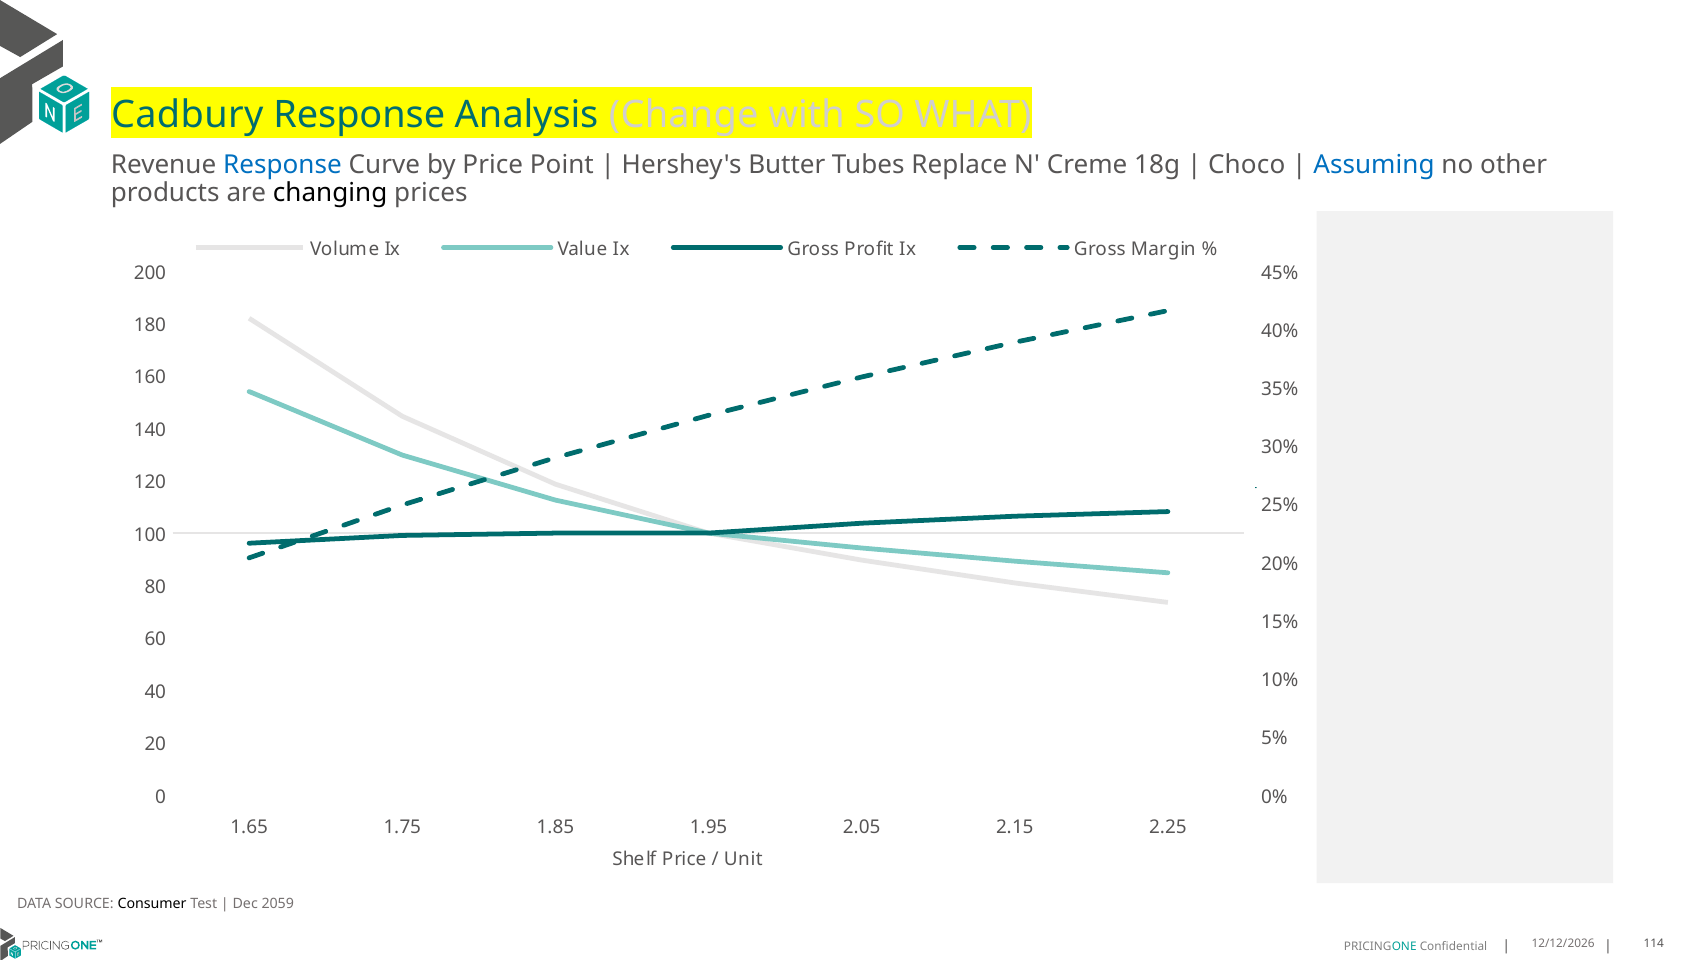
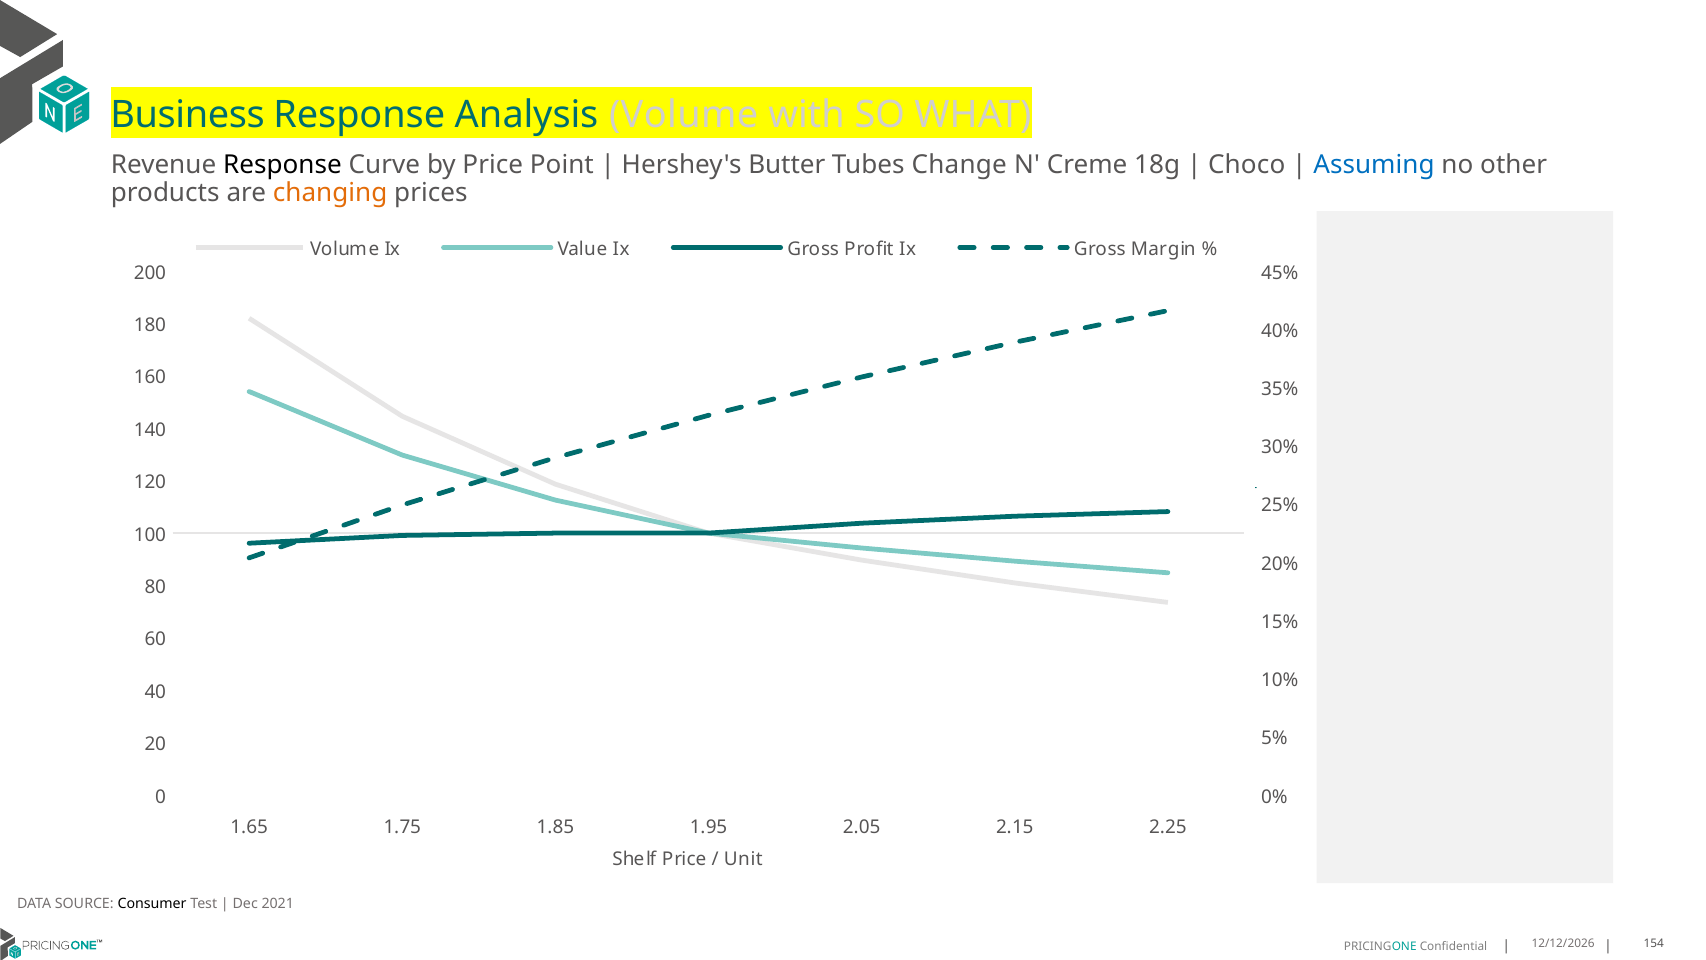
Cadbury: Cadbury -> Business (188, 115)
Analysis Change: Change -> Volume (684, 115)
Response colour: blue -> black (282, 165)
Replace: Replace -> Change (959, 165)
changing colour: black -> orange (330, 193)
2059: 2059 -> 2021 (278, 904)
114: 114 -> 154 (1654, 944)
